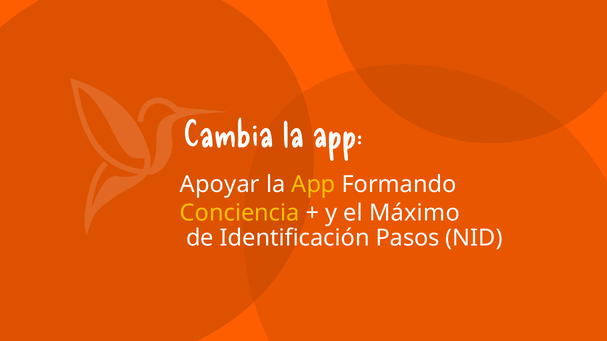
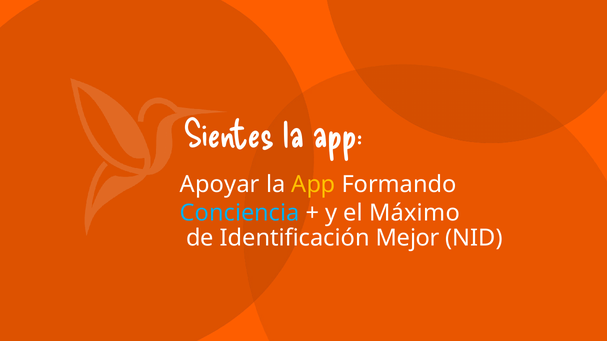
Cambia: Cambia -> Sientes (229, 135)
Conciencia colour: yellow -> light blue (240, 213)
Pasos: Pasos -> Mejor (408, 238)
